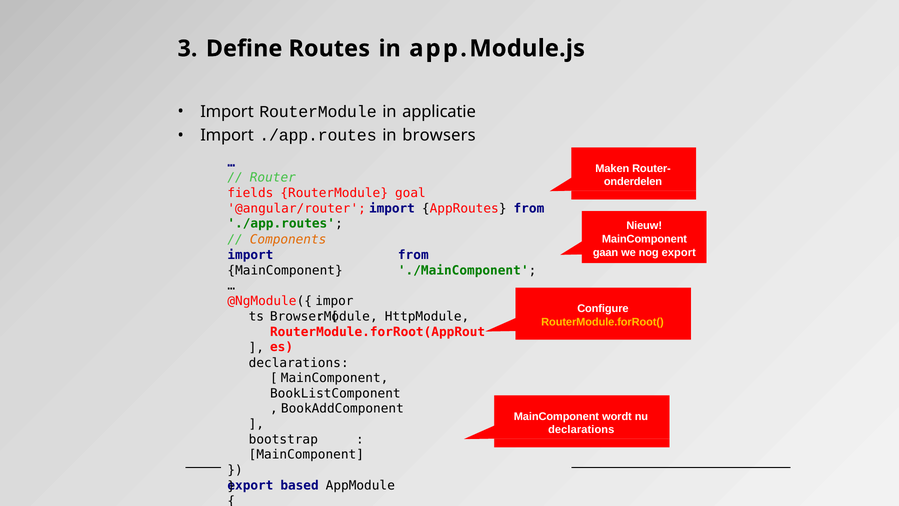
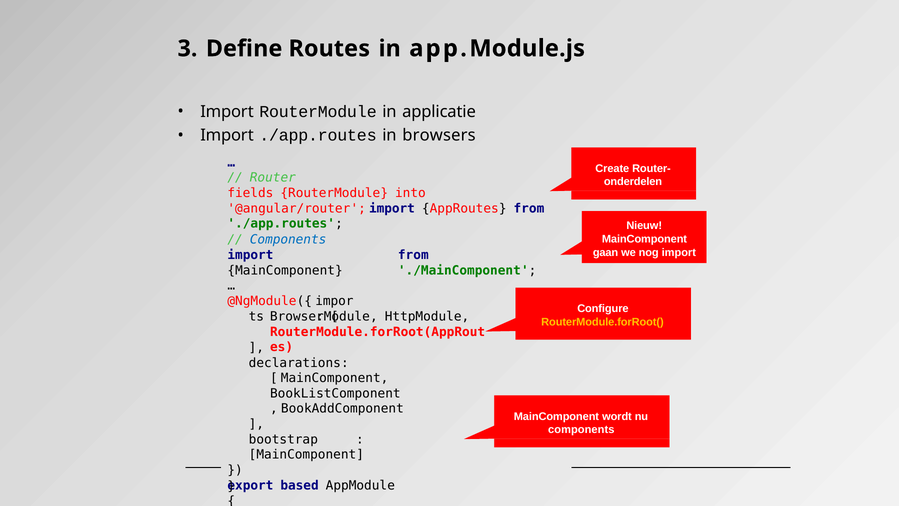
Maken: Maken -> Create (612, 168)
goal: goal -> into (410, 193)
Components colour: orange -> blue (288, 239)
nog export: export -> import (679, 252)
declarations: declarations -> components (581, 429)
